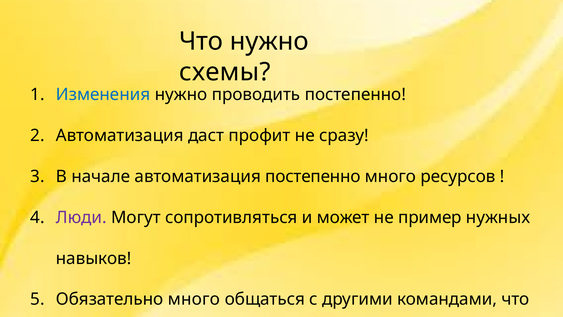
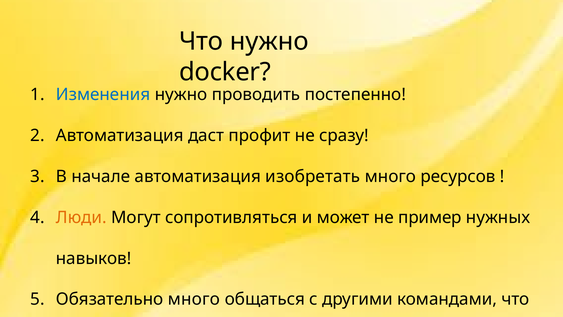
схемы: схемы -> docker (225, 72)
автоматизация постепенно: постепенно -> изобретать (313, 176)
Люди colour: purple -> orange (81, 217)
